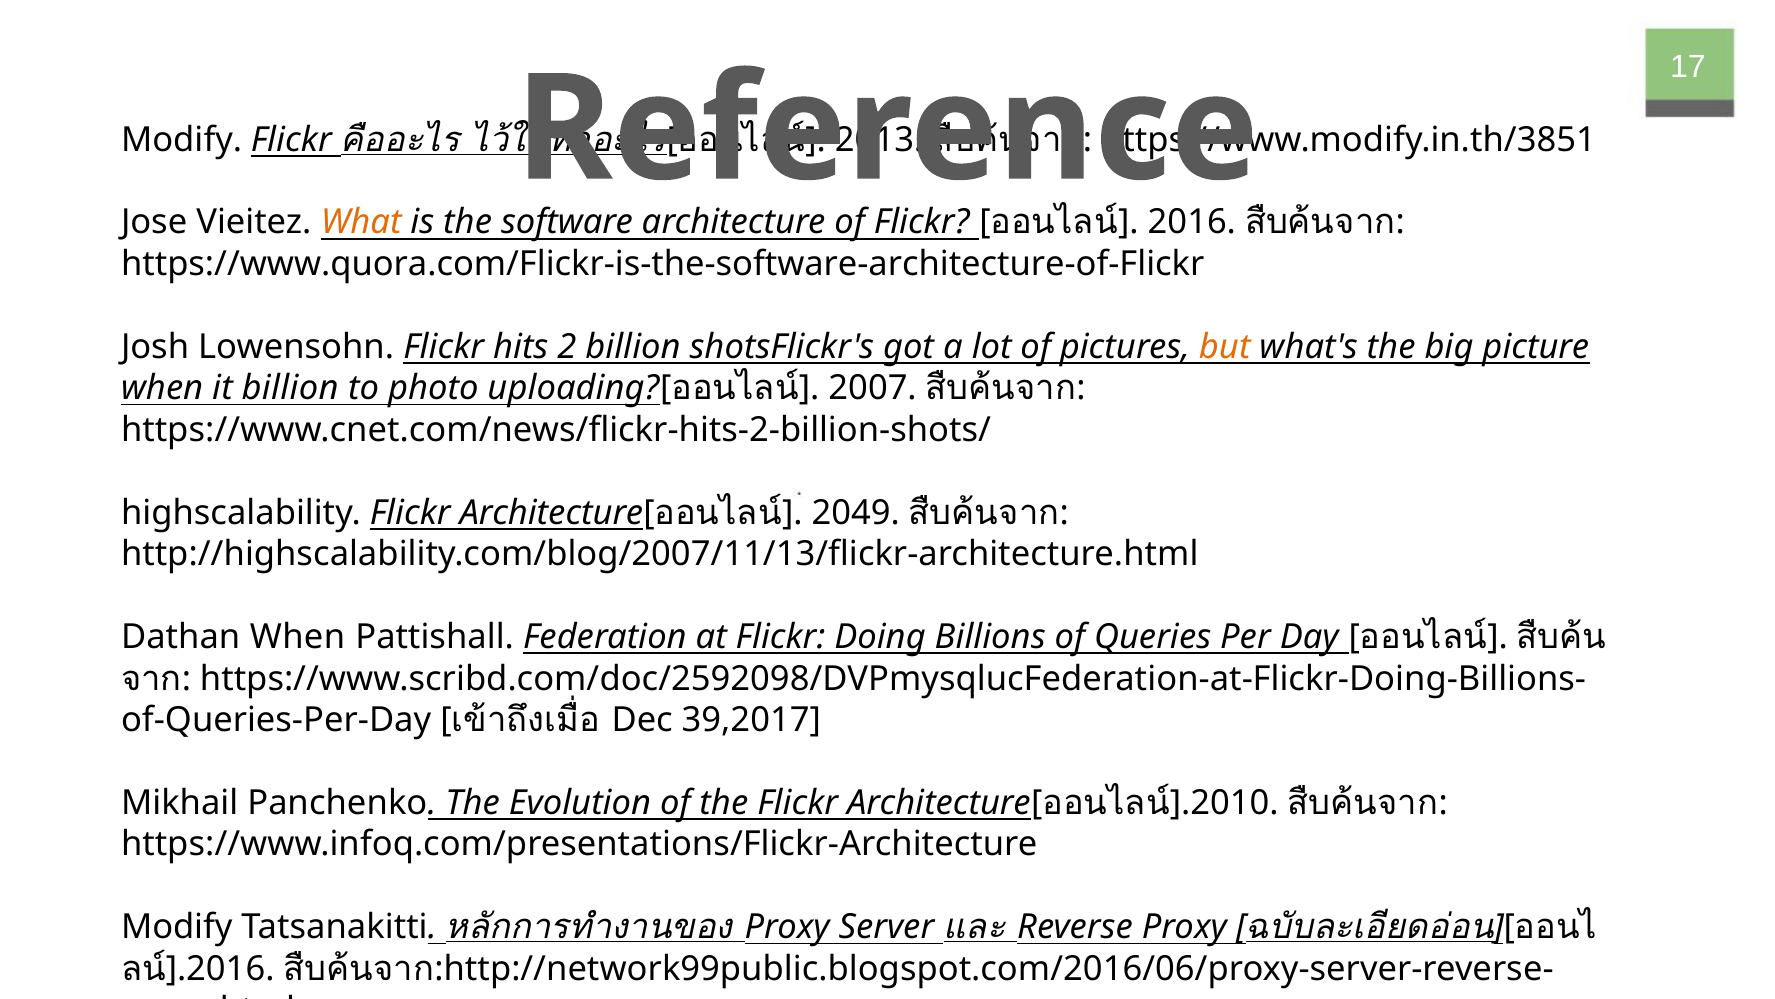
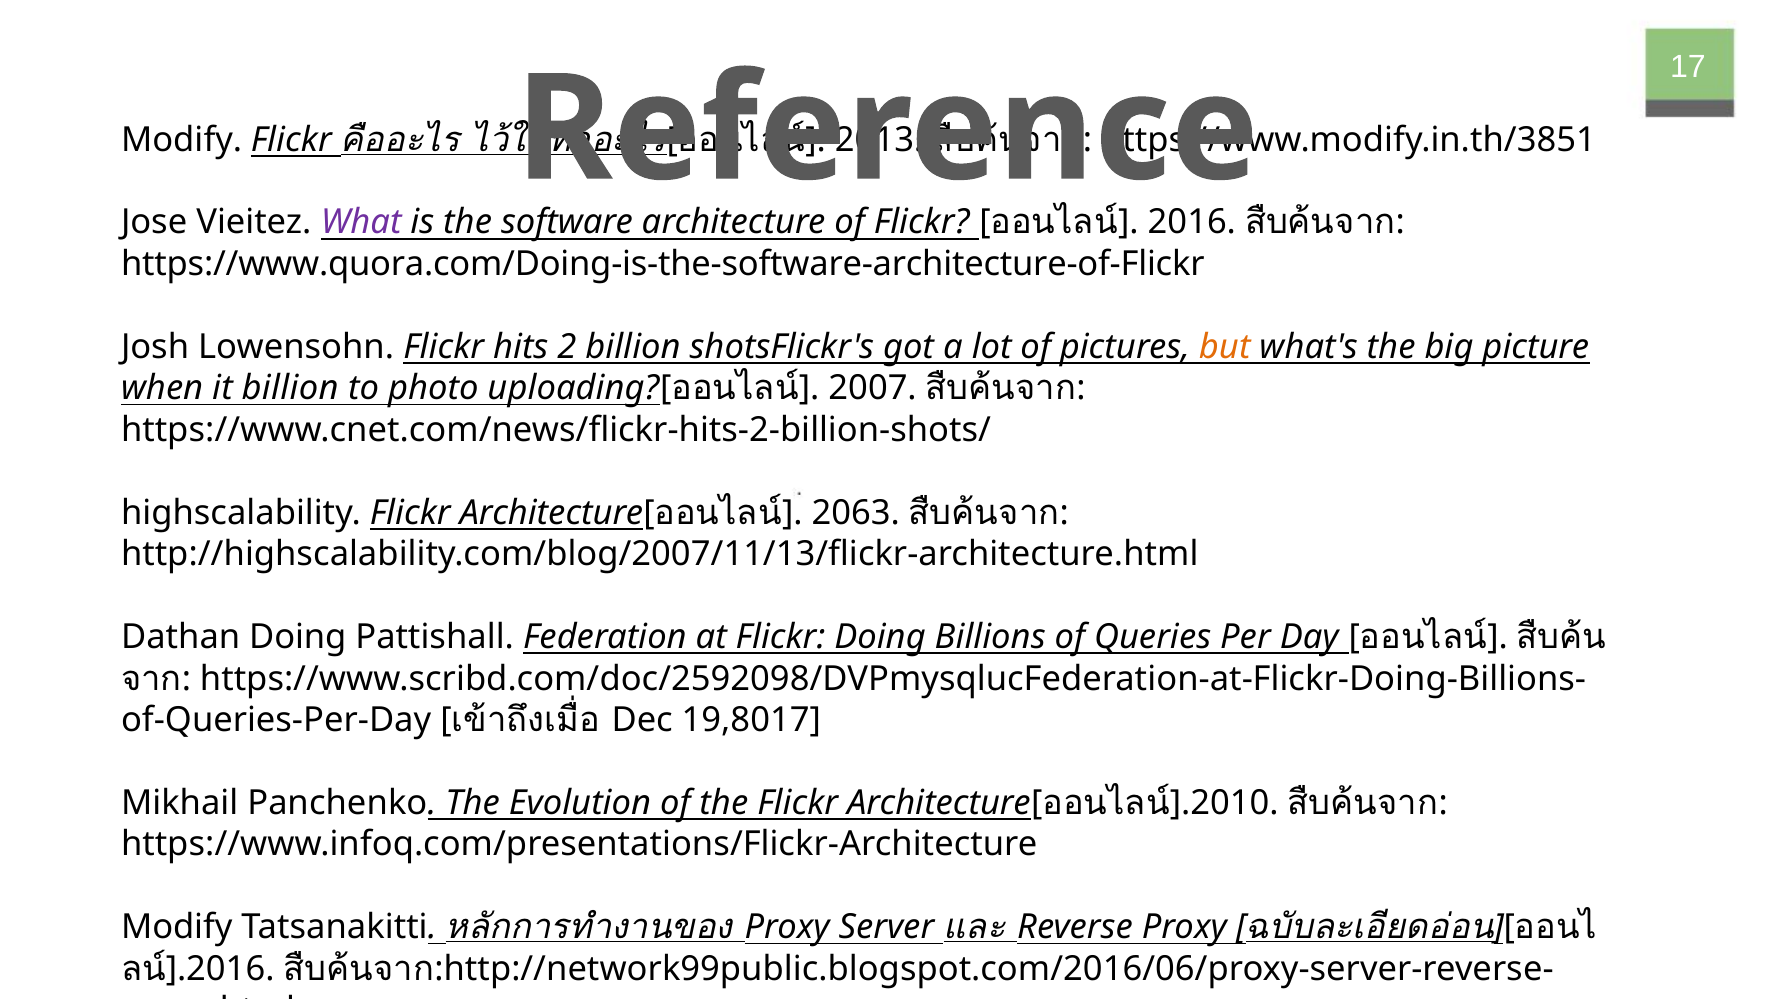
What colour: orange -> purple (361, 222)
https://www.quora.com/Flickr-is-the-software-architecture-of-Flickr: https://www.quora.com/Flickr-is-the-software-architecture-of-Flickr -> https://www.quora.com/Doing-is-the-software-architecture-of-Flickr (663, 264)
2049: 2049 -> 2063 (856, 513)
Dathan When: When -> Doing (298, 637)
39,2017: 39,2017 -> 19,8017 (751, 720)
